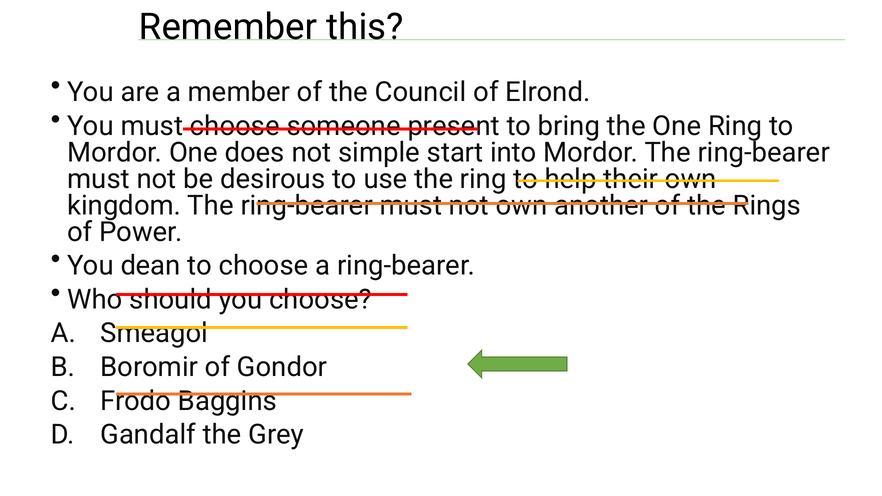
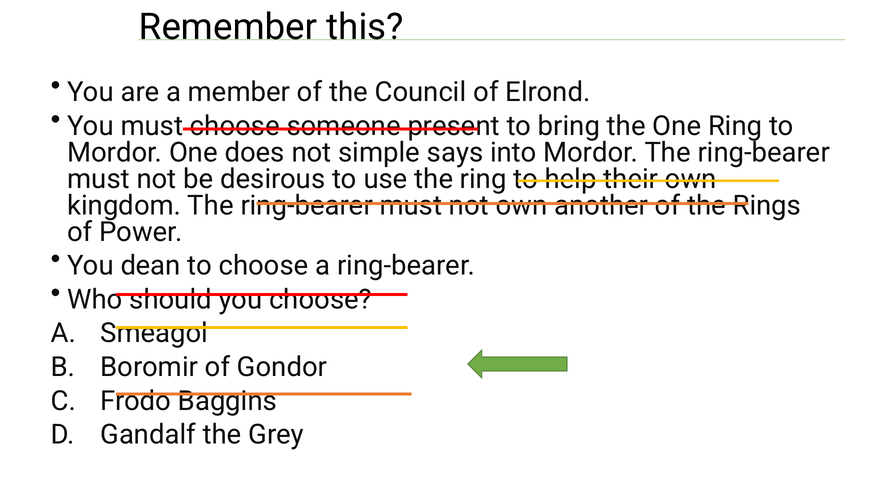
start: start -> says (455, 153)
